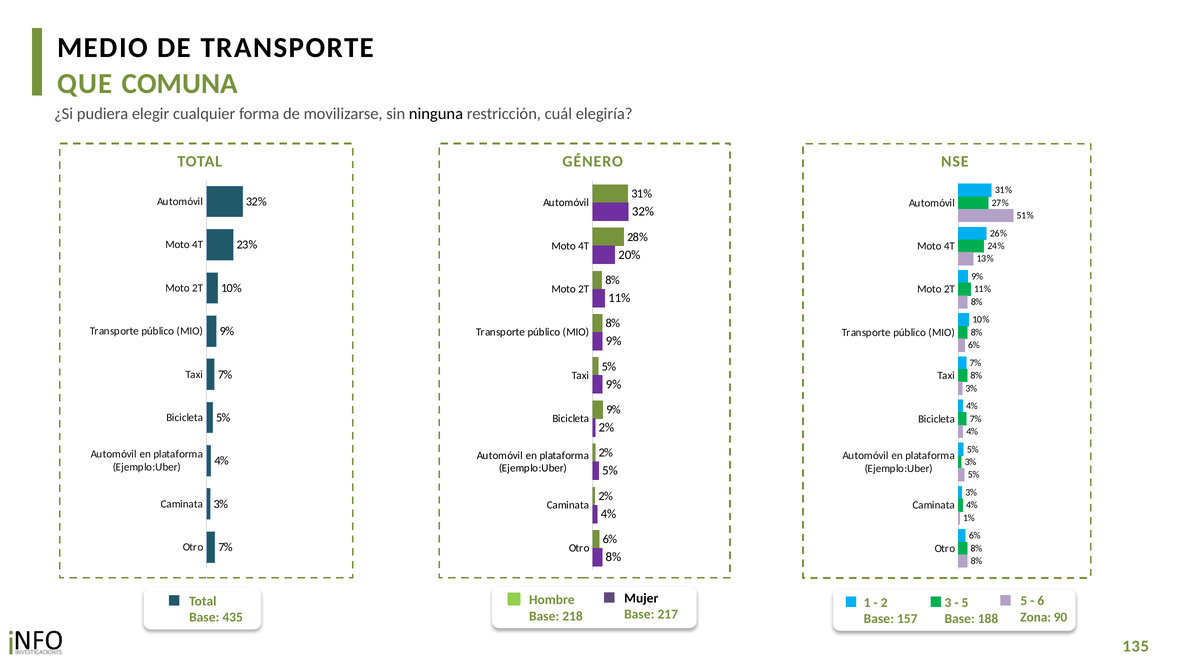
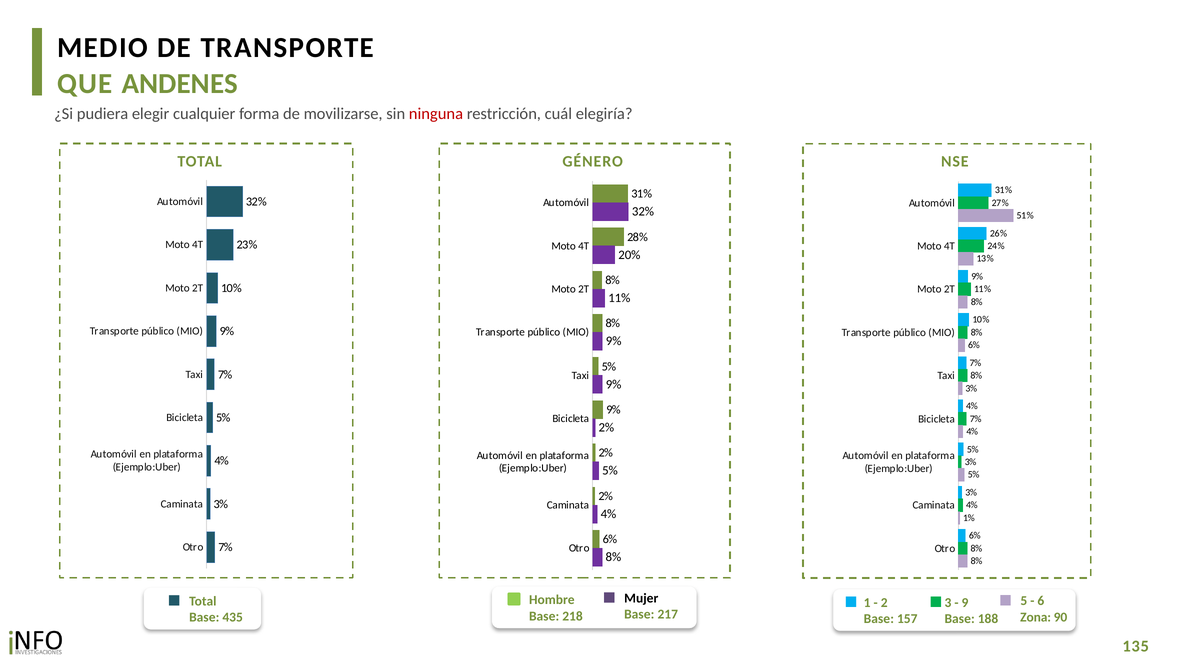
COMUNA: COMUNA -> ANDENES (180, 84)
ninguna colour: black -> red (436, 114)
5: 5 -> 9 (965, 603)
